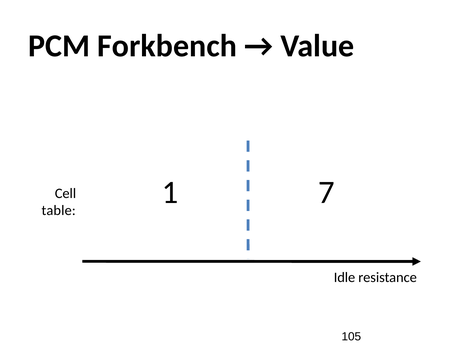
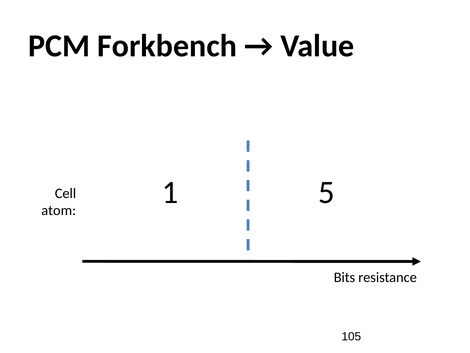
7: 7 -> 5 (326, 192)
table: table -> atom (59, 210)
Idle: Idle -> Bits (344, 277)
